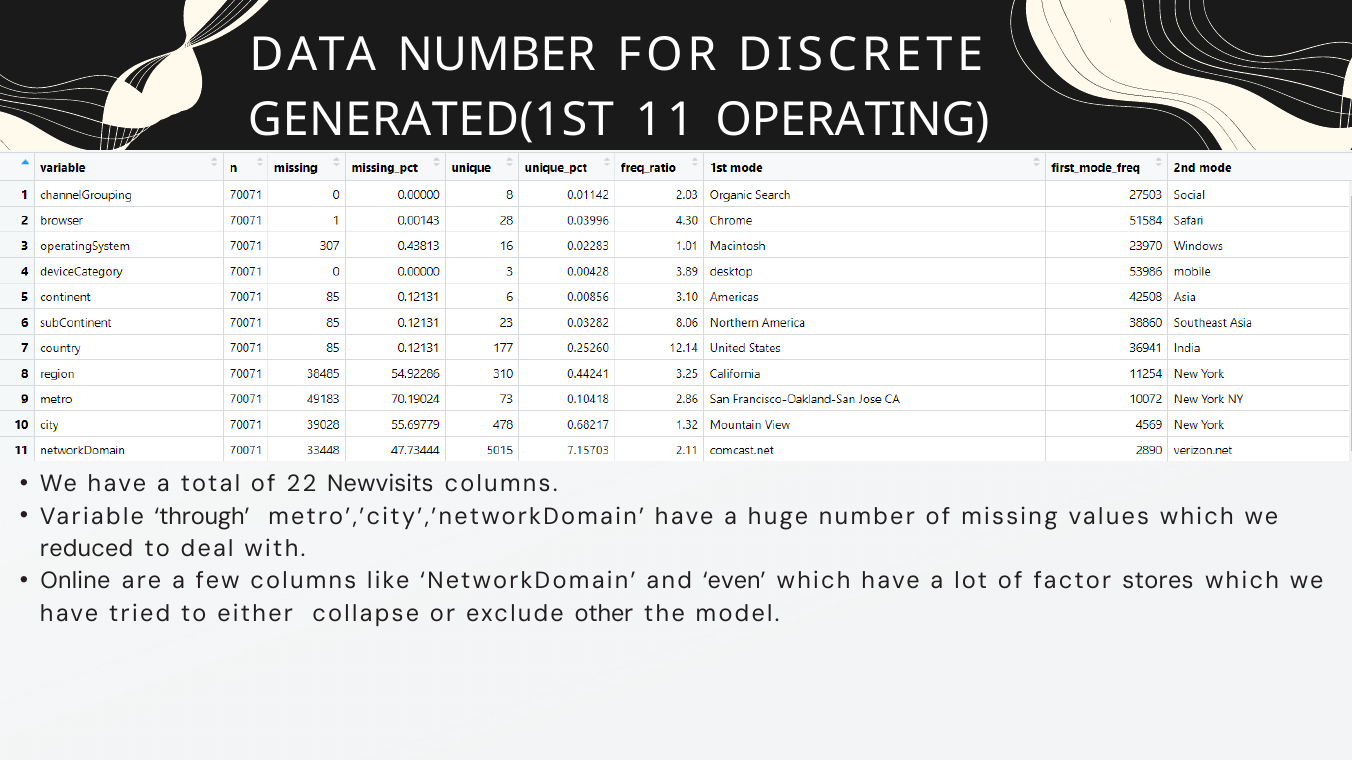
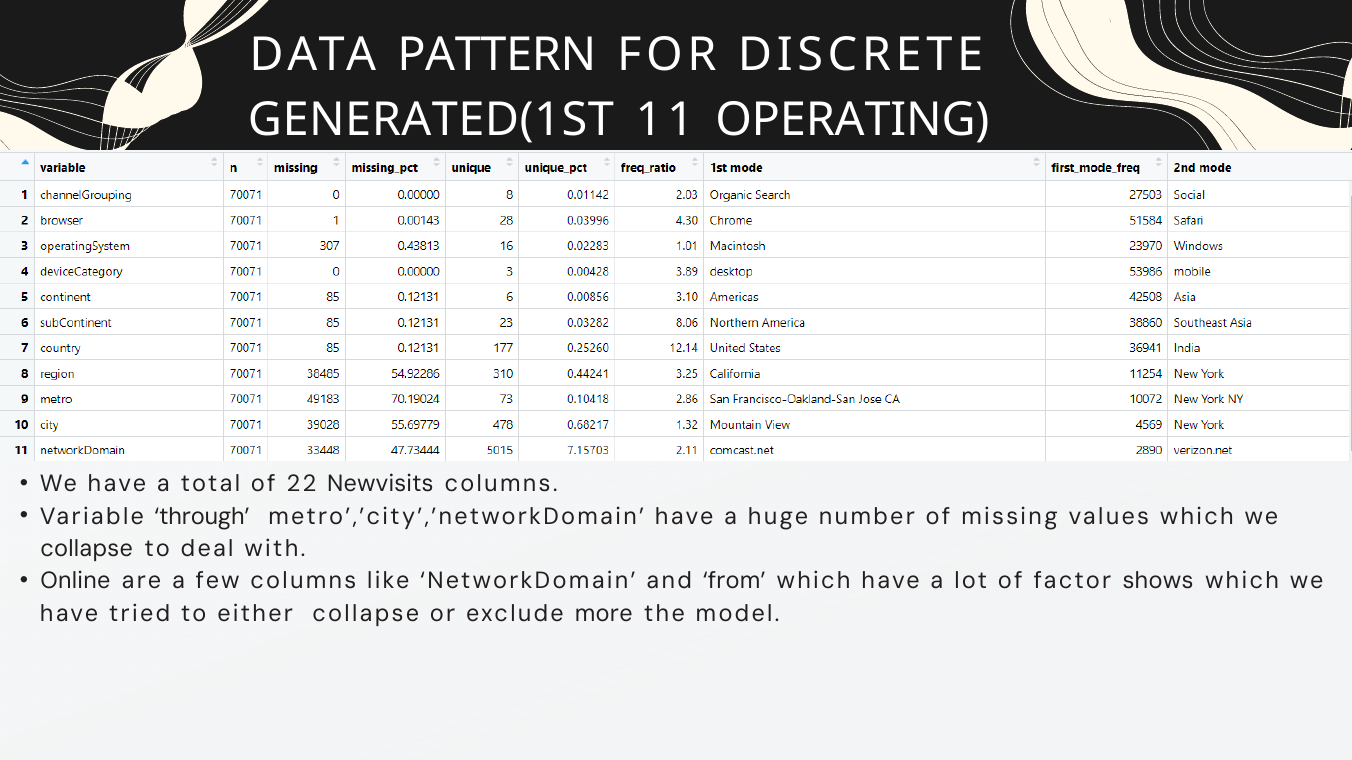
DATA NUMBER: NUMBER -> PATTERN (497, 55)
reduced: reduced -> collapse (87, 549)
even: even -> from (734, 581)
stores: stores -> shows (1158, 581)
other: other -> more (604, 614)
